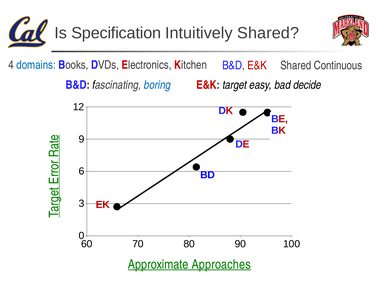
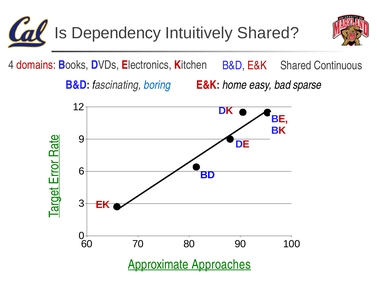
Specification: Specification -> Dependency (116, 33)
domains colour: blue -> red (36, 65)
target: target -> home (235, 85)
decide: decide -> sparse (307, 85)
